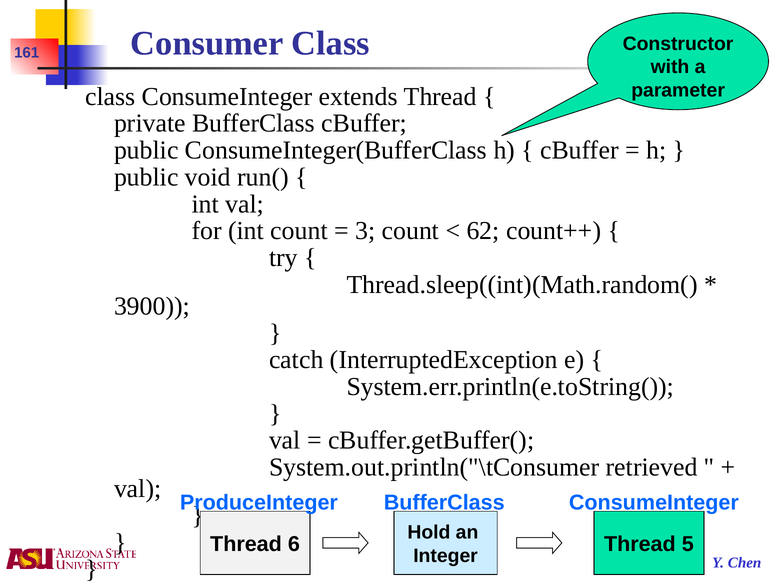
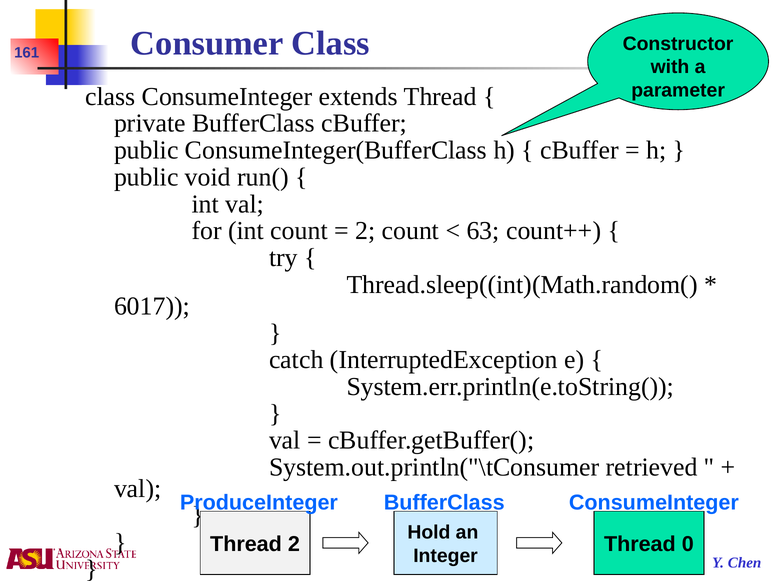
3: 3 -> 2 (365, 231)
62: 62 -> 63 (483, 231)
3900: 3900 -> 6017 (152, 306)
Thread 6: 6 -> 2 (294, 545)
5: 5 -> 0 (688, 545)
